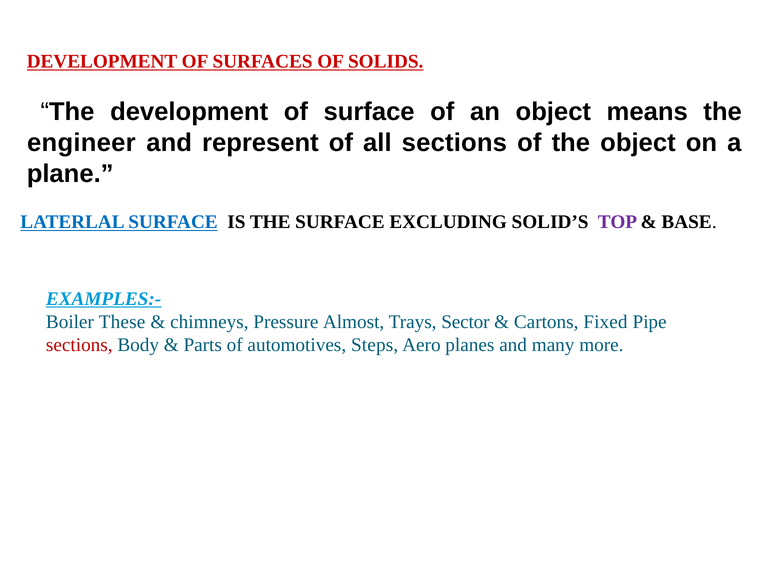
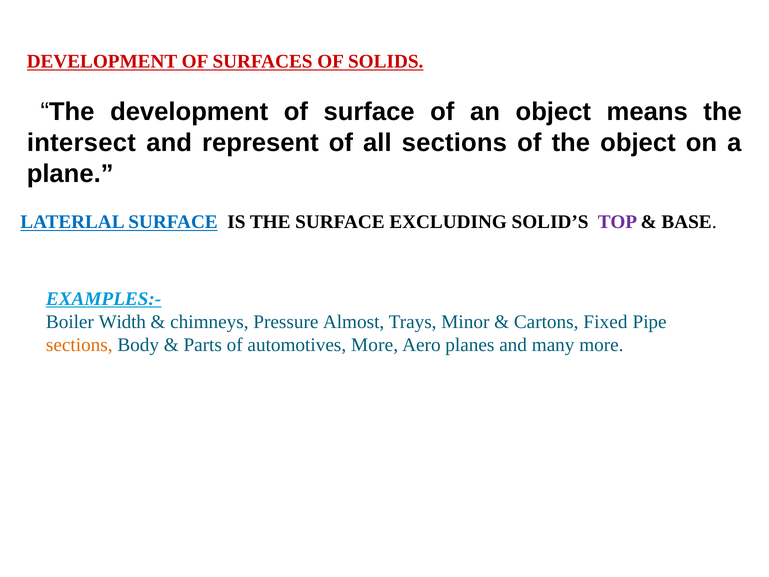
engineer: engineer -> intersect (81, 143)
These: These -> Width (122, 322)
Sector: Sector -> Minor (465, 322)
sections colour: red -> orange (79, 345)
automotives Steps: Steps -> More (375, 345)
